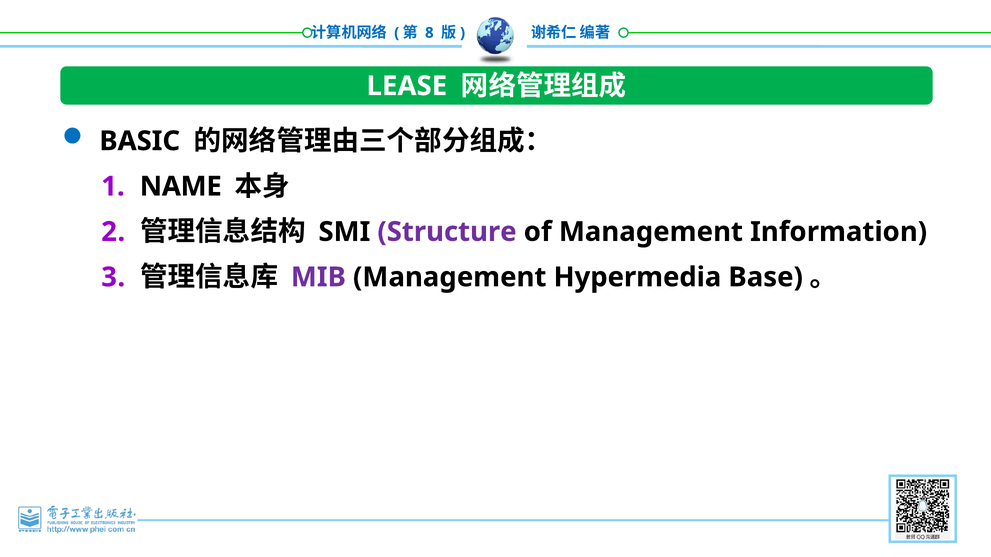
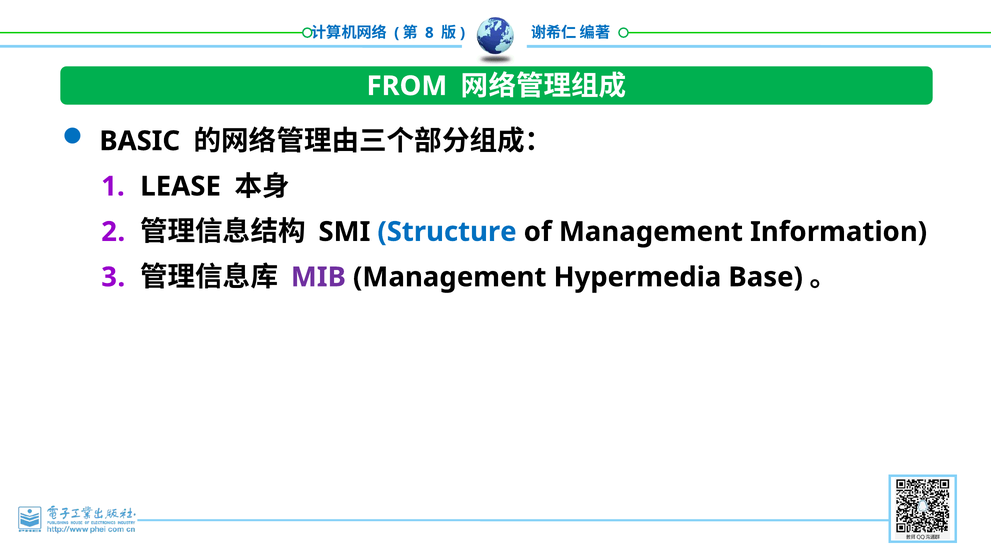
LEASE: LEASE -> FROM (407, 86)
NAME: NAME -> LEASE (181, 187)
Structure colour: purple -> blue (447, 232)
